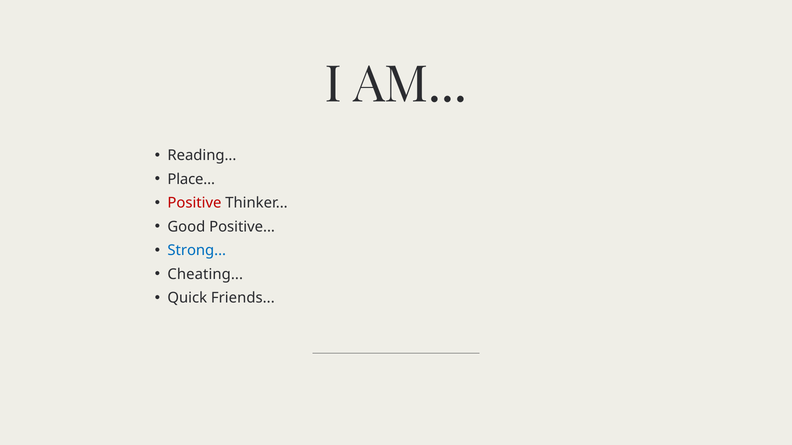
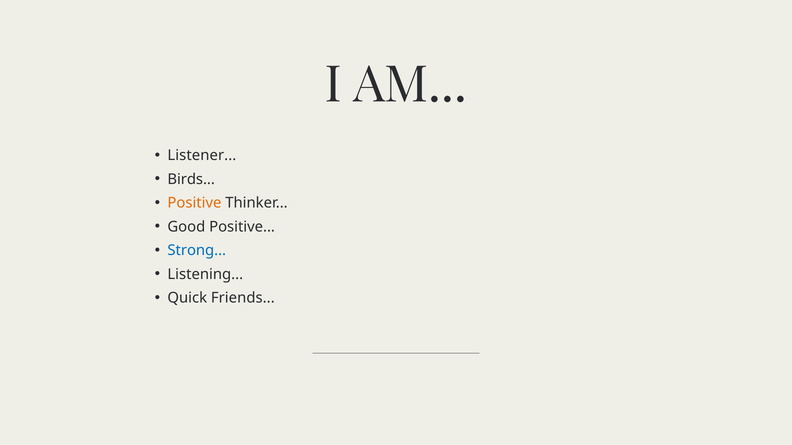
Reading: Reading -> Listener (202, 156)
Place: Place -> Birds (191, 180)
Positive colour: red -> orange (194, 203)
Cheating: Cheating -> Listening (205, 275)
